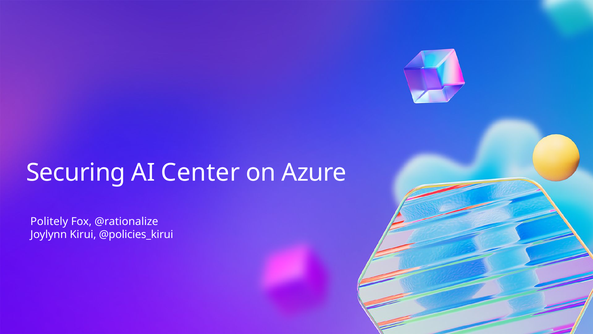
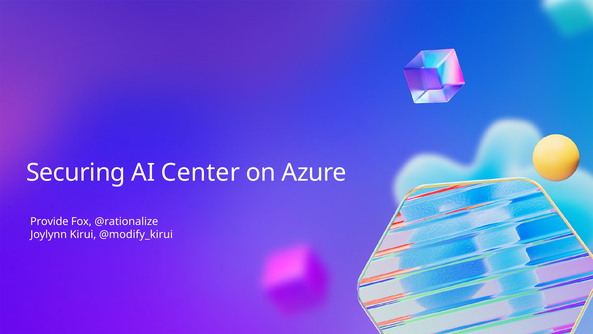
Politely: Politely -> Provide (49, 221)
@policies_kirui: @policies_kirui -> @modify_kirui (136, 234)
